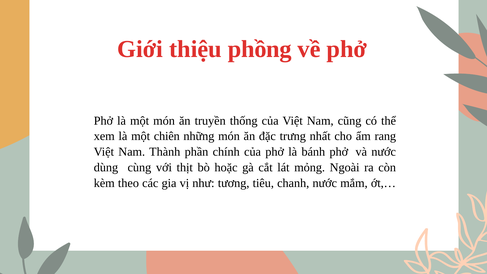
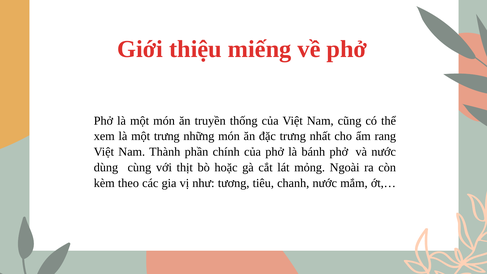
phồng: phồng -> miếng (260, 49)
một chiên: chiên -> trưng (167, 136)
